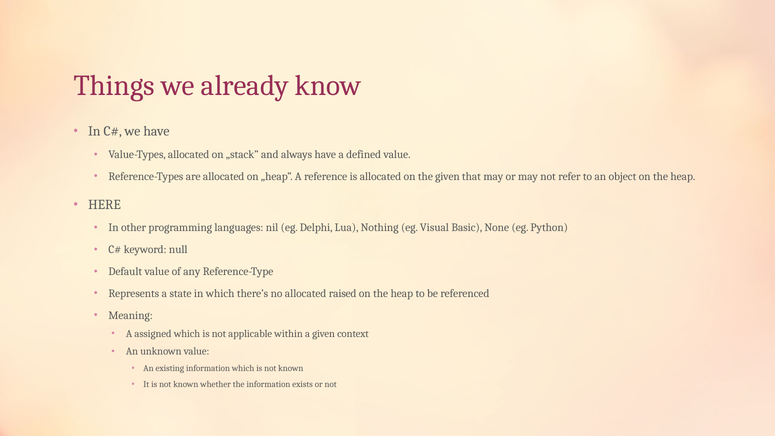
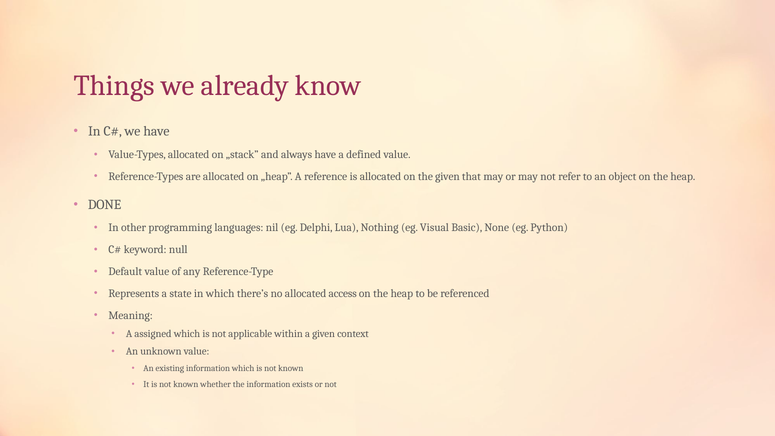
HERE: HERE -> DONE (105, 204)
raised: raised -> access (343, 293)
